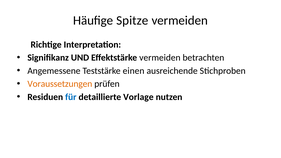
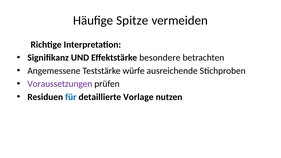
Effektstärke vermeiden: vermeiden -> besondere (160, 58)
einen: einen -> würfe (134, 71)
Voraussetzungen colour: orange -> purple (60, 84)
